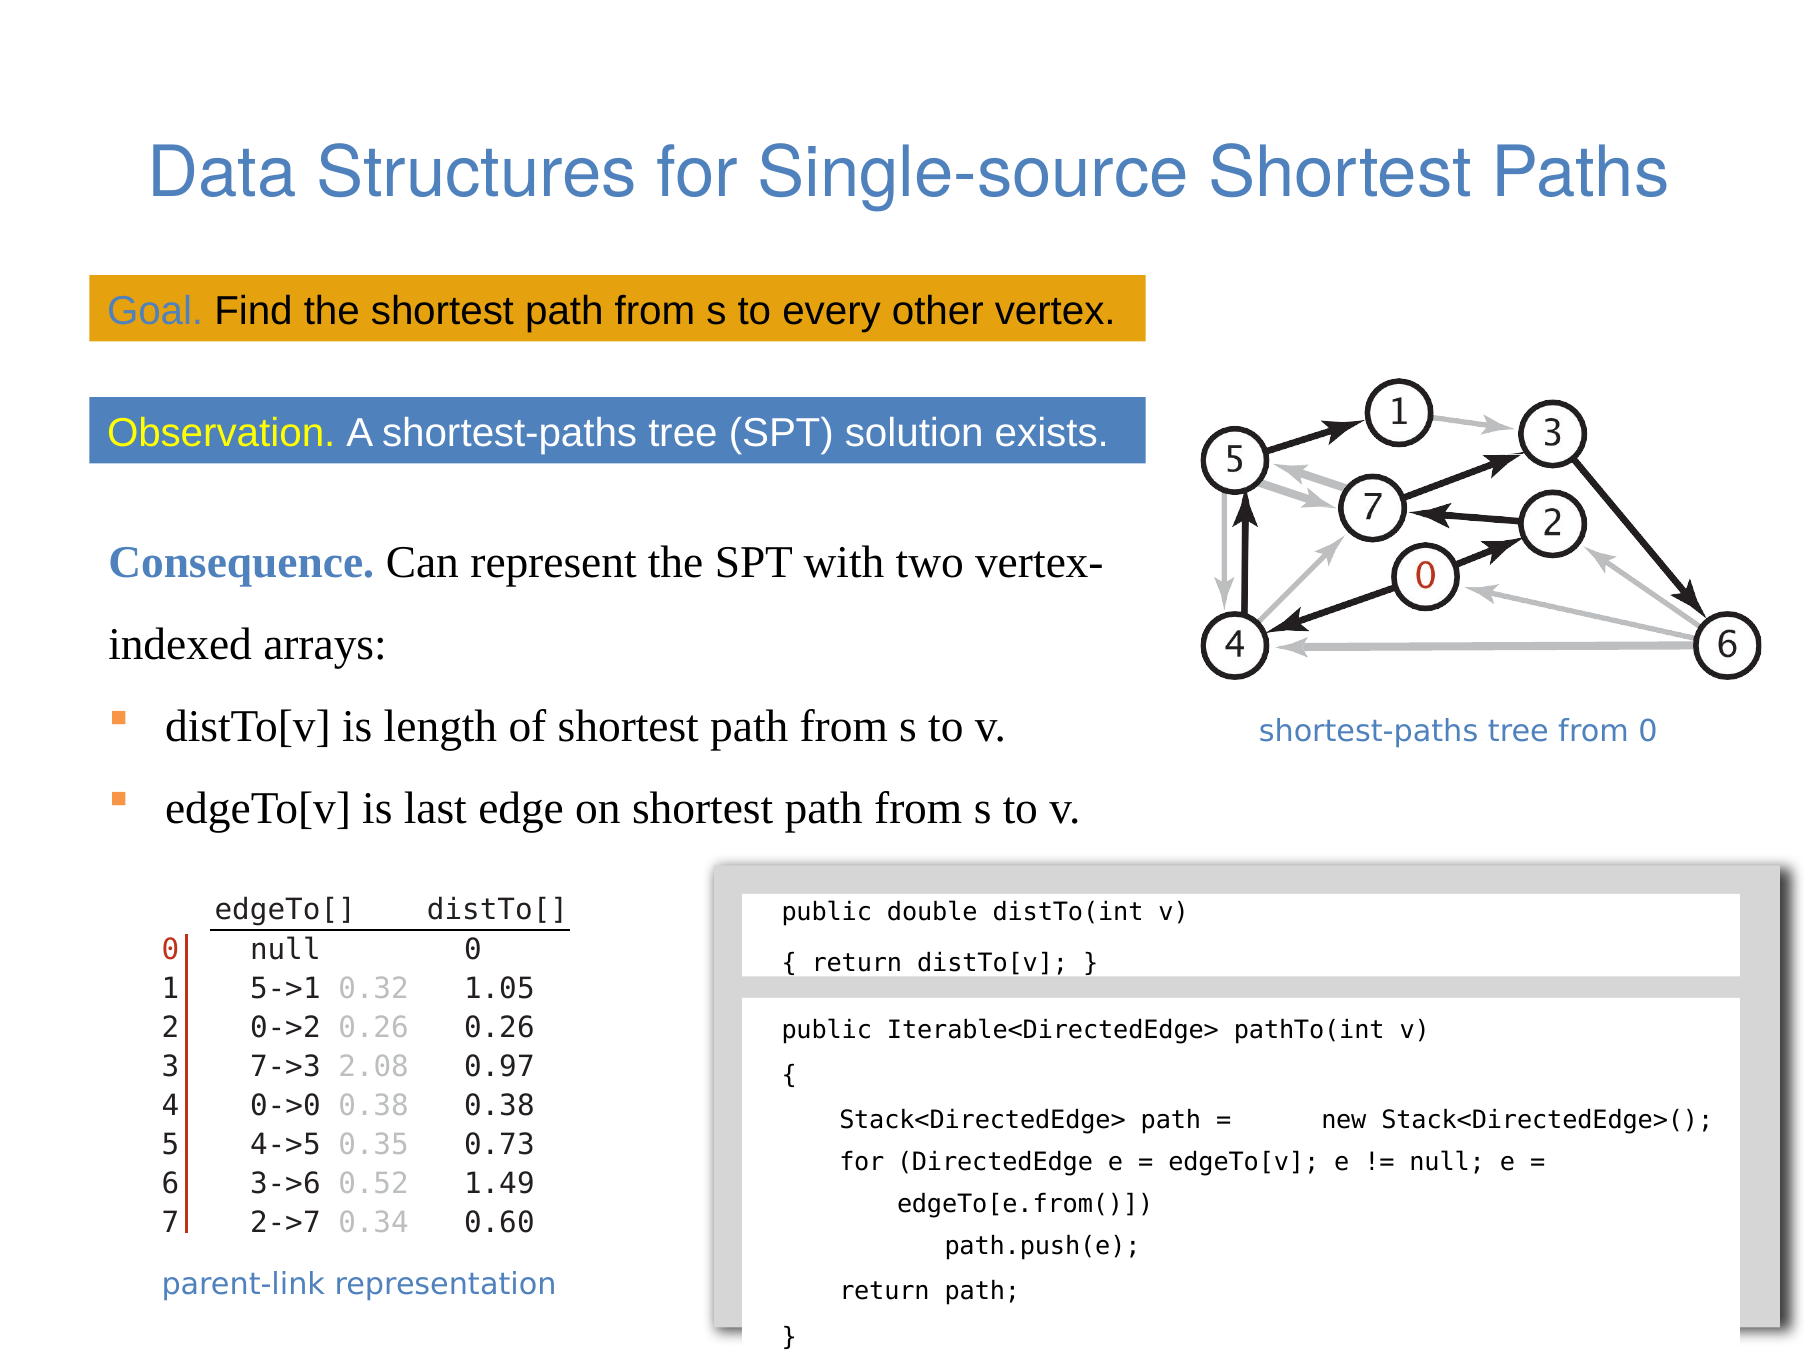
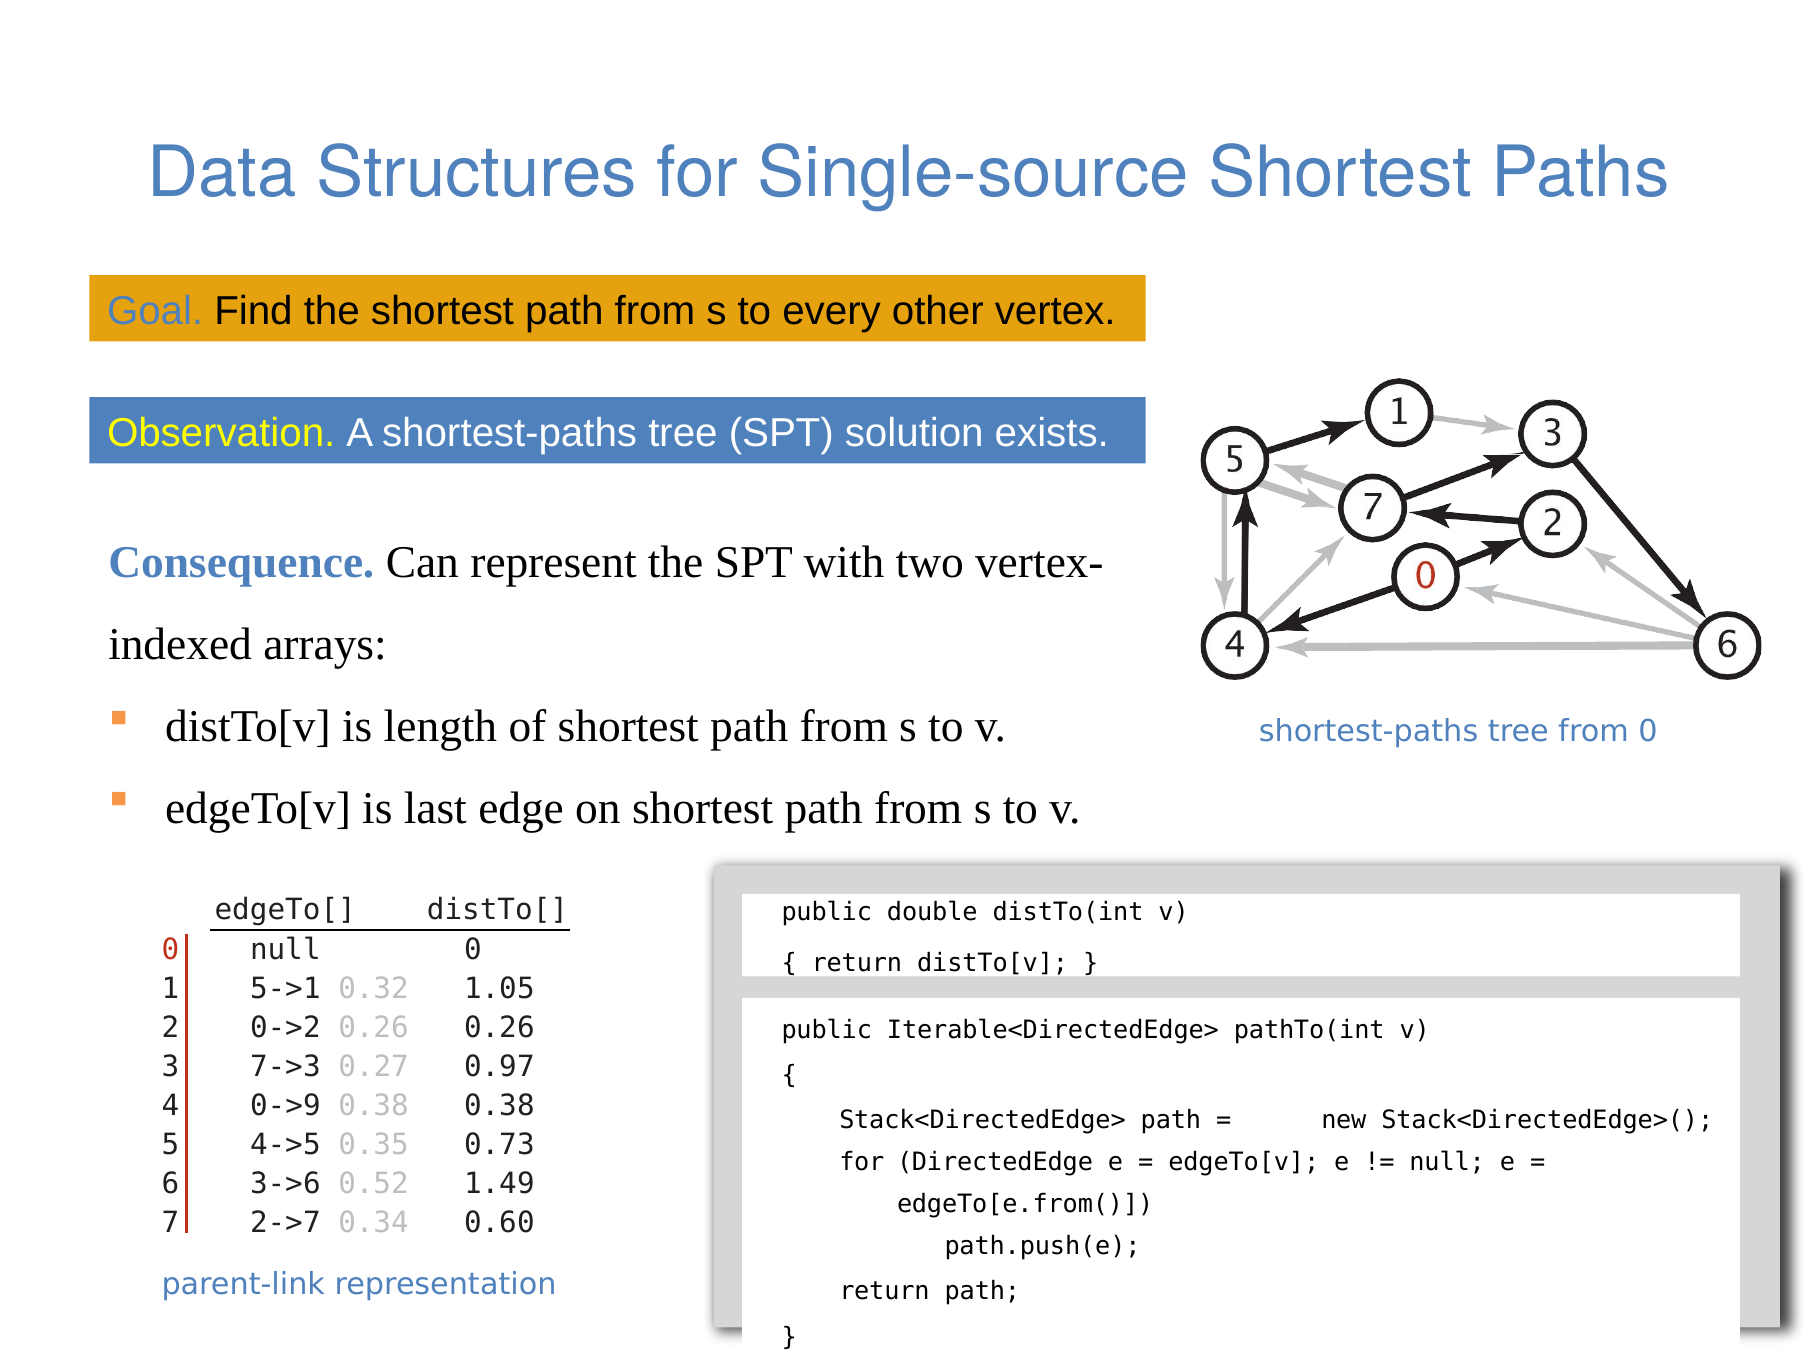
2.08: 2.08 -> 0.27 (374, 1066)
0->0: 0->0 -> 0->9 (285, 1105)
